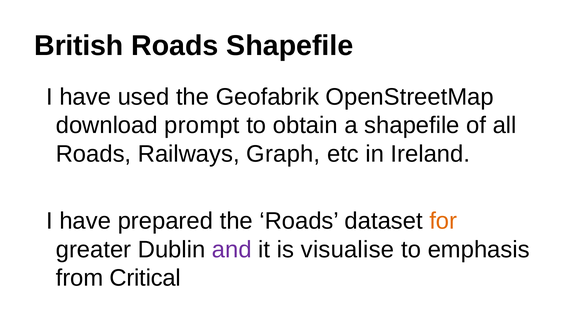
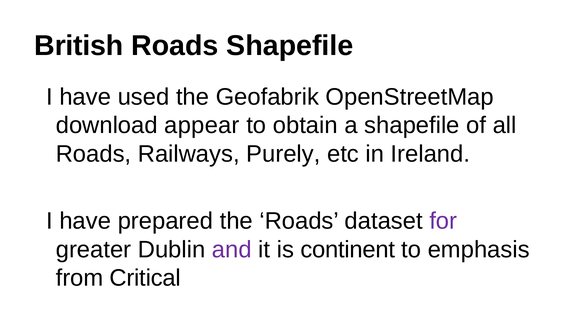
prompt: prompt -> appear (202, 125)
Graph: Graph -> Purely (283, 154)
for colour: orange -> purple (443, 221)
visualise: visualise -> continent (348, 249)
